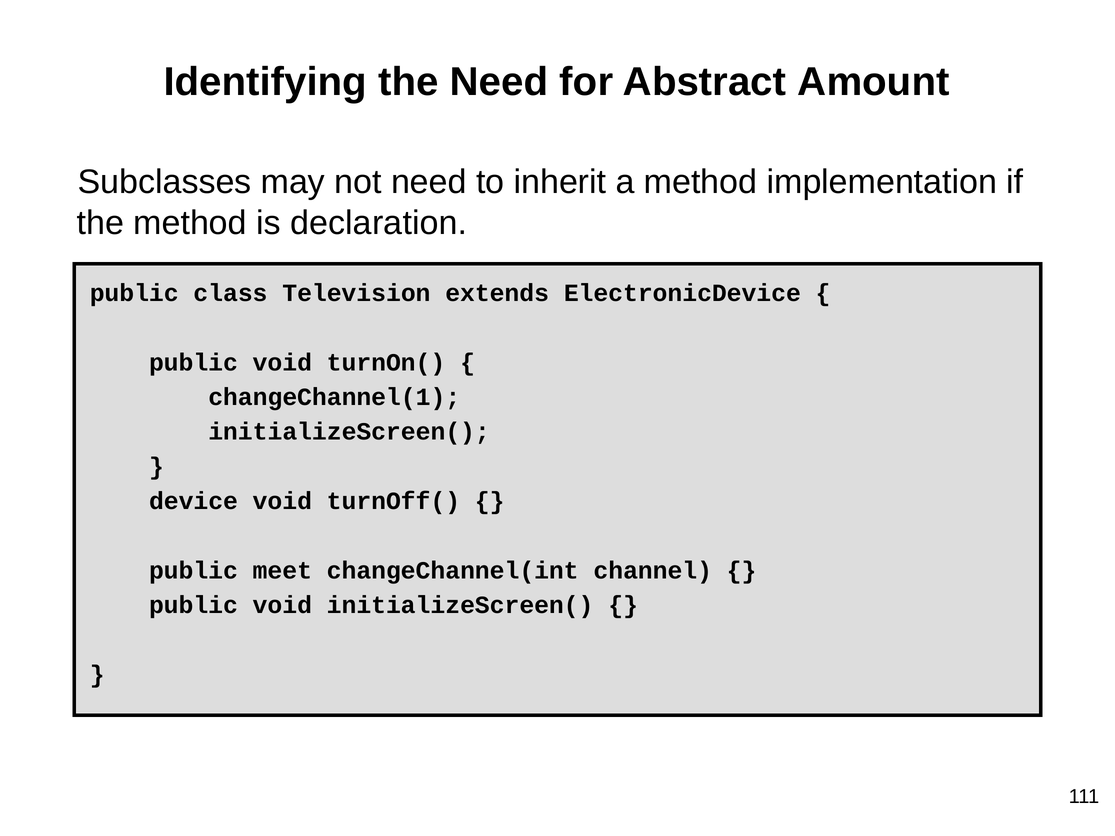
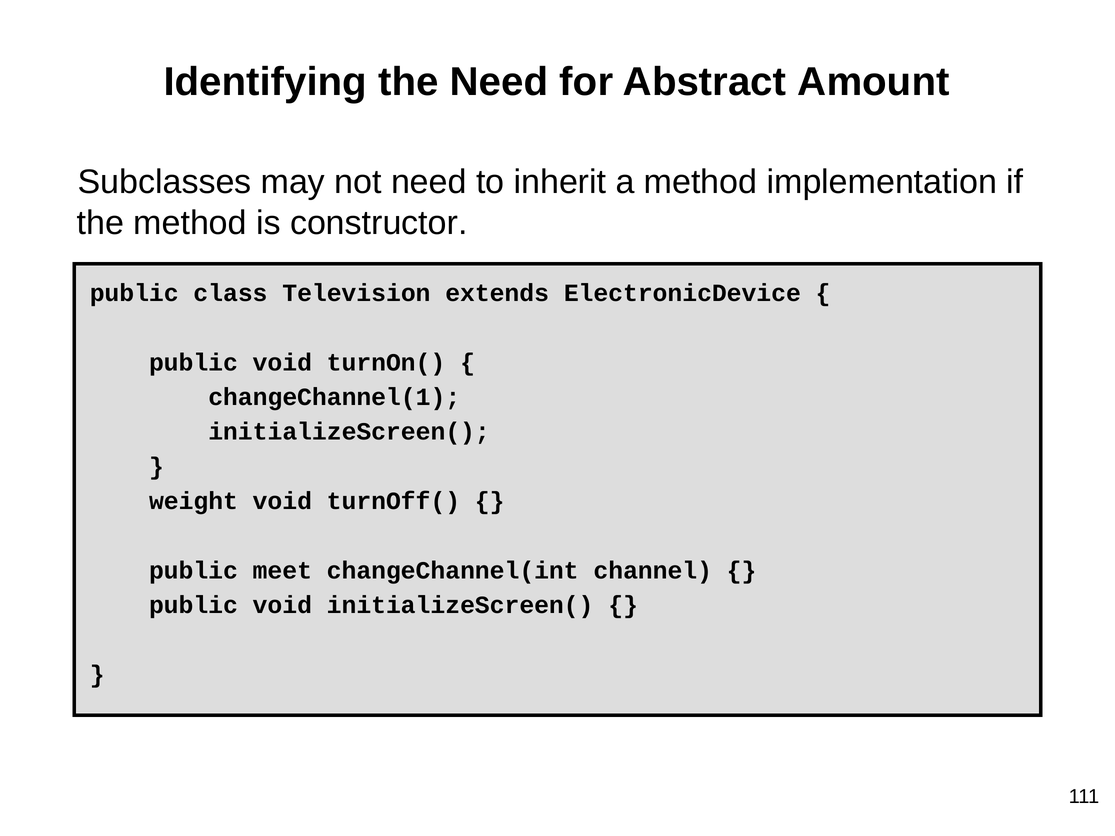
declaration: declaration -> constructor (379, 223)
device: device -> weight (194, 501)
